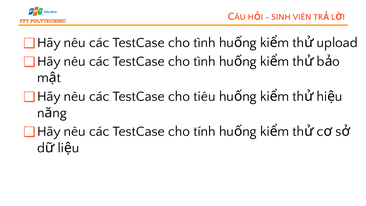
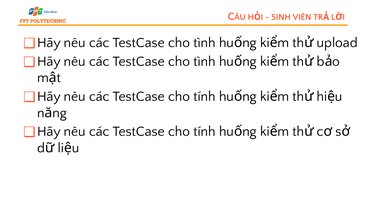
tiêu: tiêu -> tính (204, 96)
